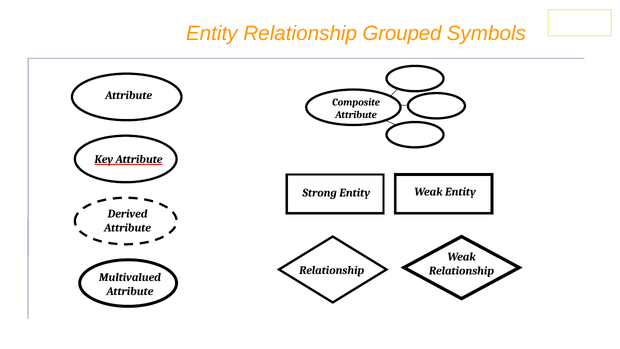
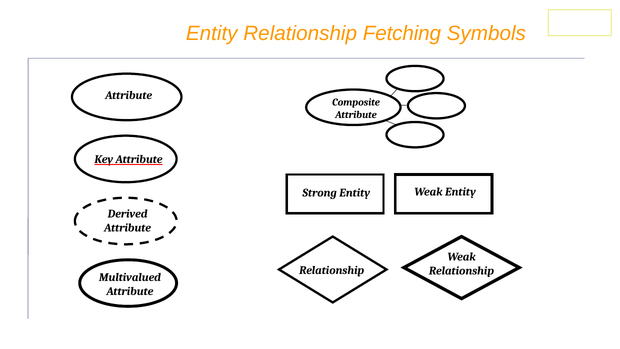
Grouped: Grouped -> Fetching (402, 34)
